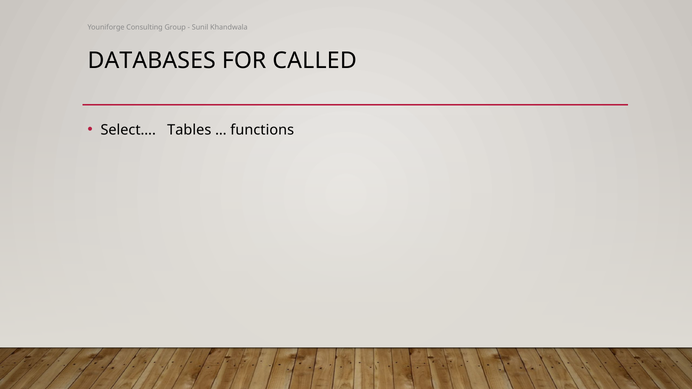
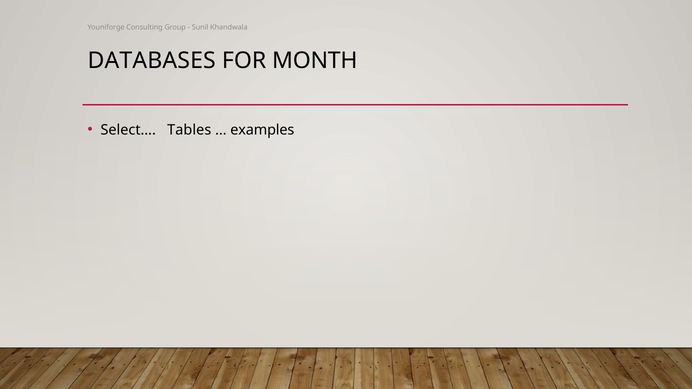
CALLED: CALLED -> MONTH (315, 61)
functions: functions -> examples (262, 130)
